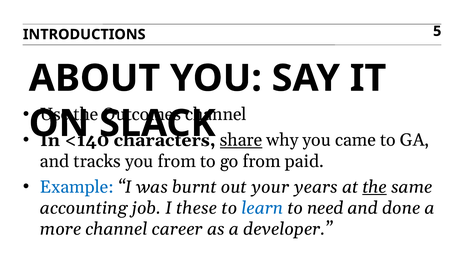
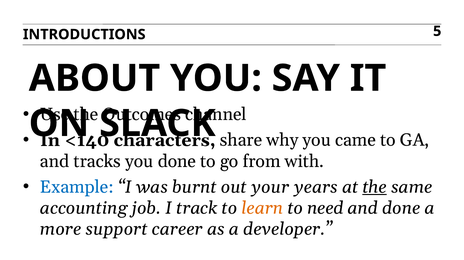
share underline: present -> none (241, 140)
you from: from -> done (177, 162)
paid: paid -> with (304, 162)
these: these -> track (197, 209)
learn colour: blue -> orange (262, 209)
more channel: channel -> support (117, 230)
